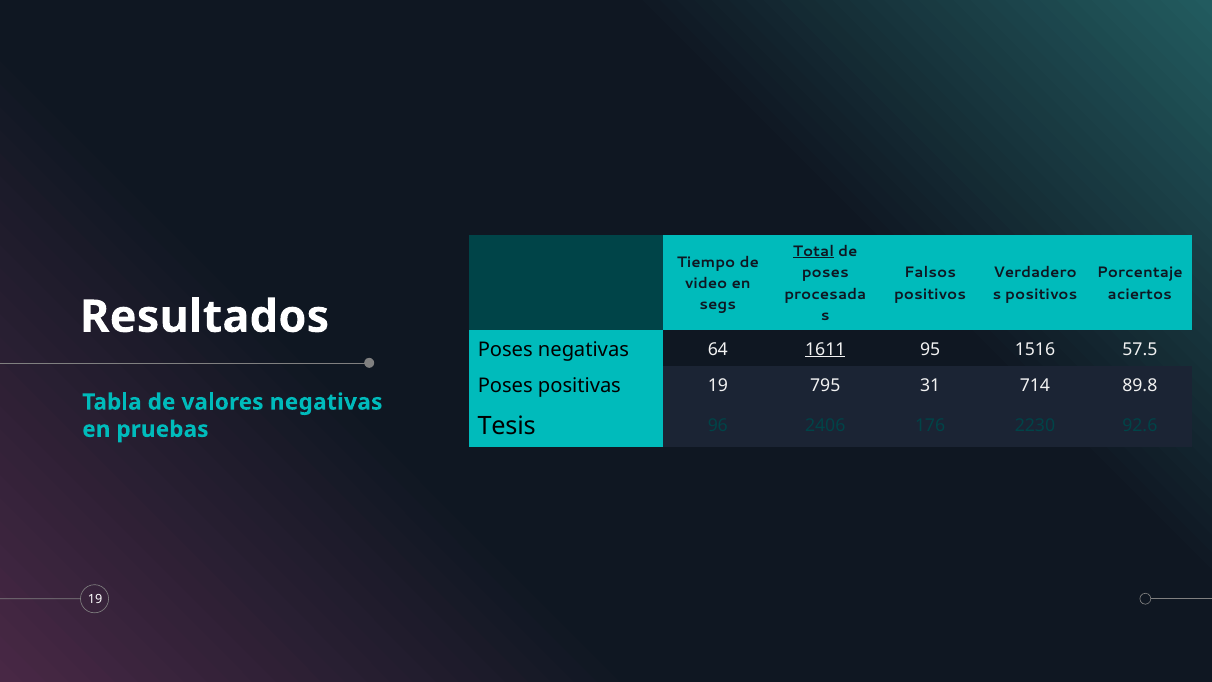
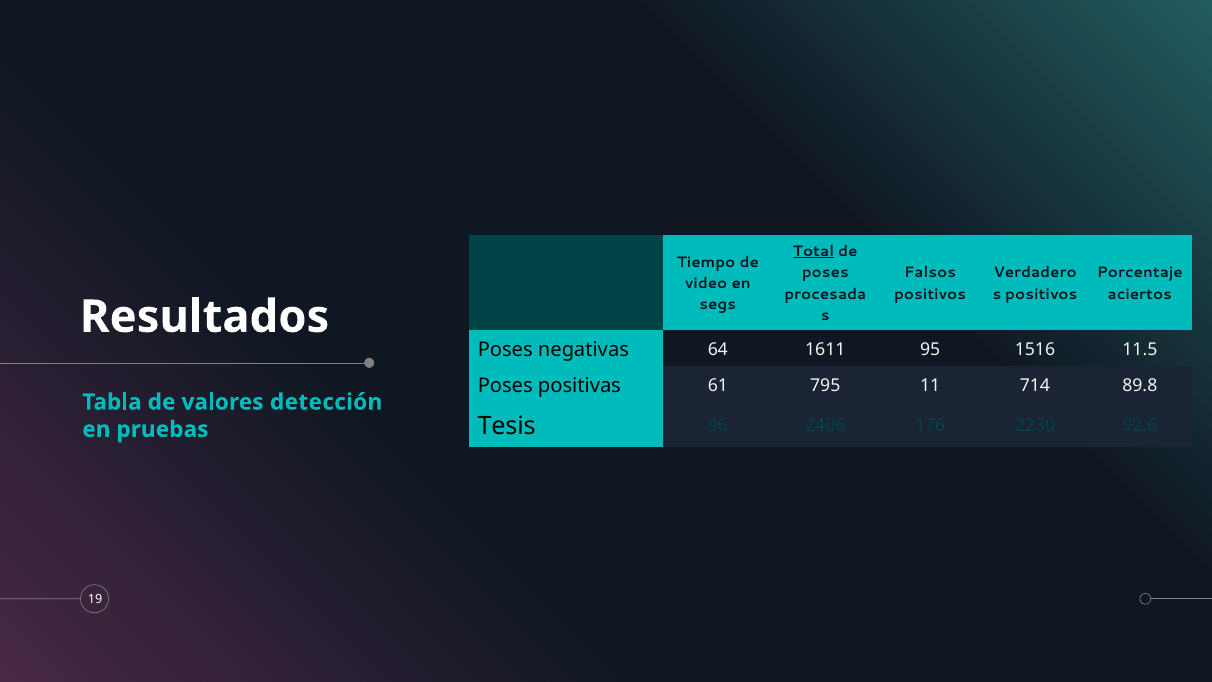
1611 underline: present -> none (825, 349)
57.5: 57.5 -> 11.5 (1140, 349)
positivas 19: 19 -> 61 (718, 386)
31: 31 -> 11 (930, 386)
valores negativas: negativas -> detección (326, 402)
